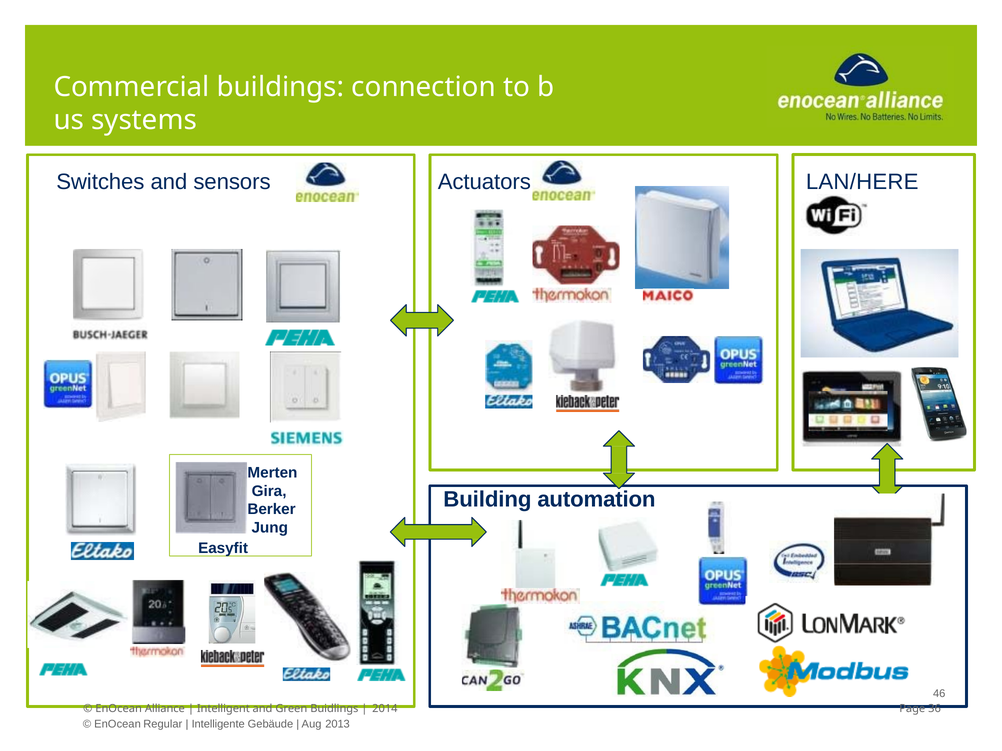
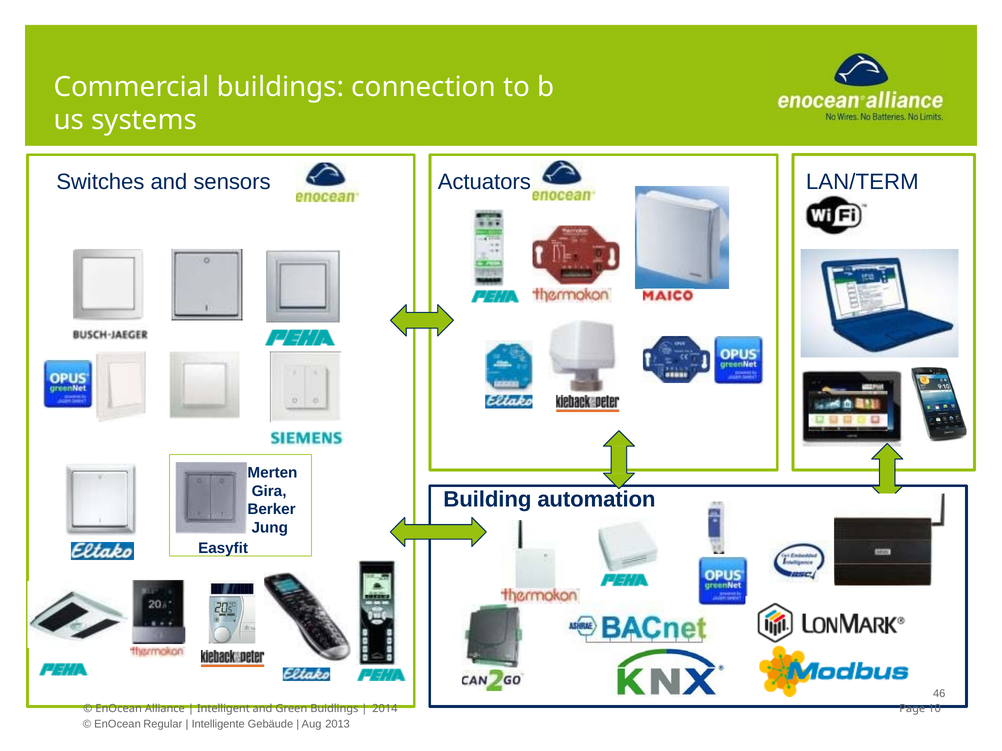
LAN/HERE: LAN/HERE -> LAN/TERM (862, 182)
36: 36 -> 10 (935, 709)
